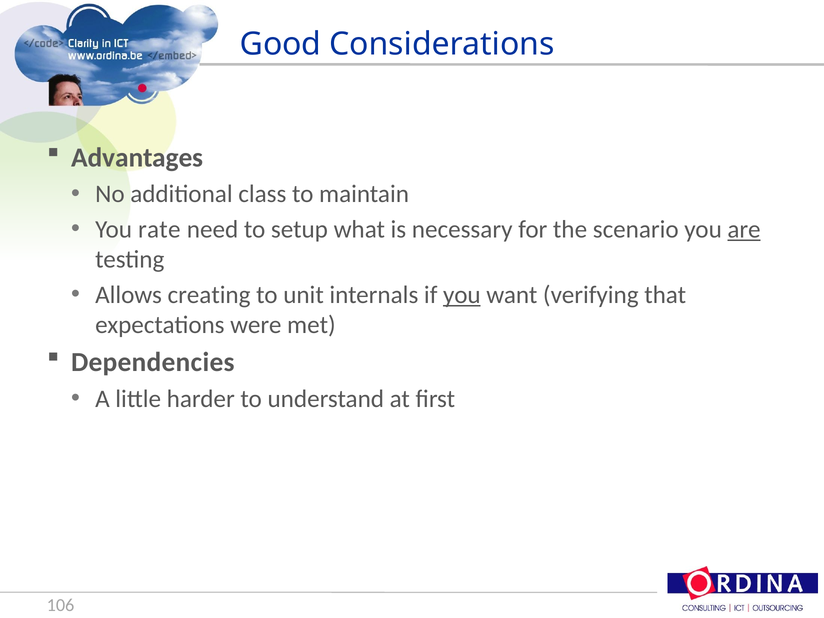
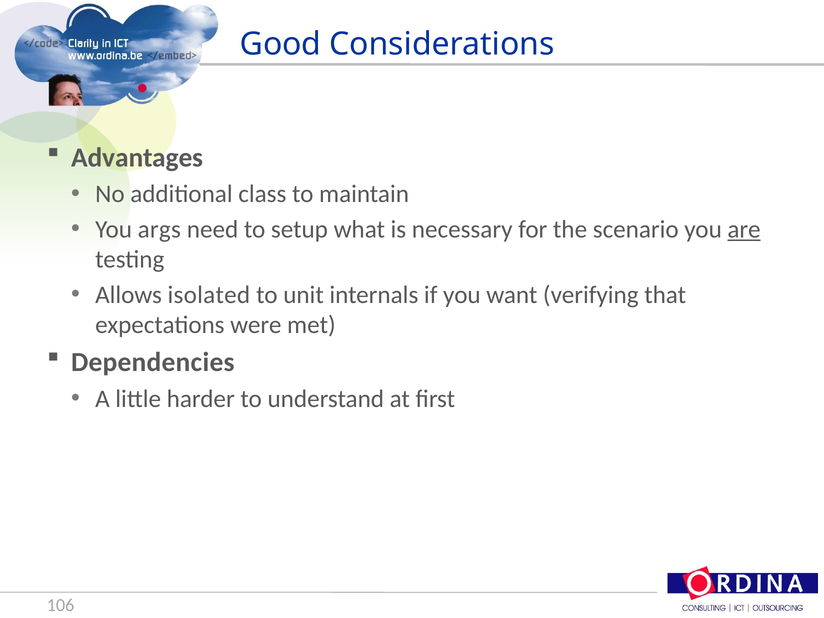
rate: rate -> args (159, 229)
creating: creating -> isolated (209, 295)
you underline: present -> none (462, 295)
